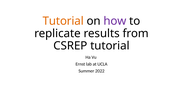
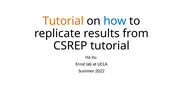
how colour: purple -> blue (115, 21)
